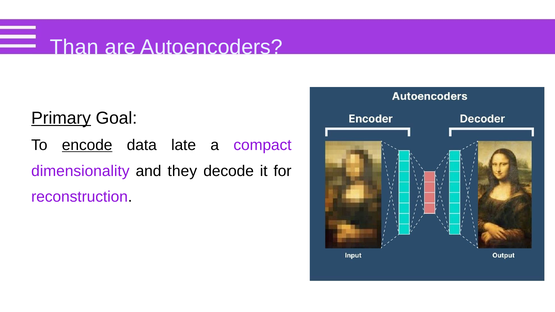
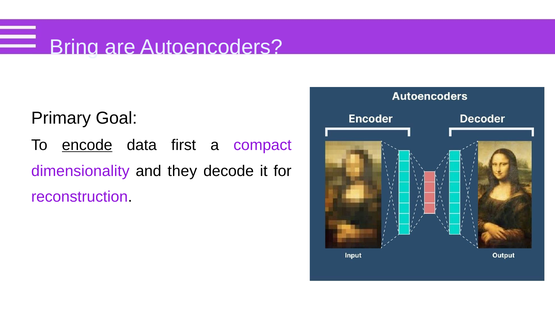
Than: Than -> Bring (74, 47)
Primary underline: present -> none (61, 118)
late: late -> first (184, 145)
